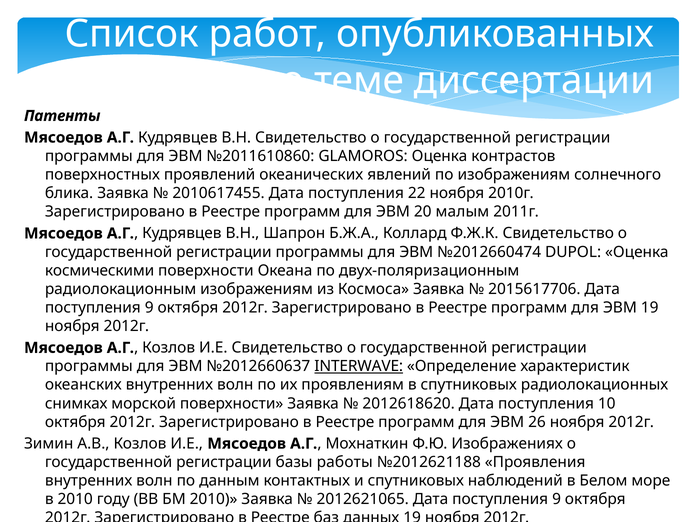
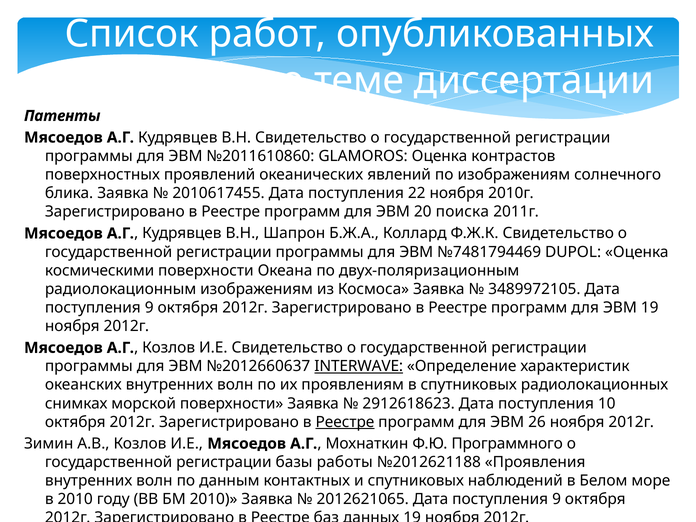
малым: малым -> поиска (462, 212)
№2012660474: №2012660474 -> №7481794469 (489, 252)
2015617706: 2015617706 -> 3489972105 (534, 289)
2012618620: 2012618620 -> 2912618623 (409, 403)
Реестре underline: none -> present (345, 422)
Изображениях: Изображениях -> Программного (507, 444)
